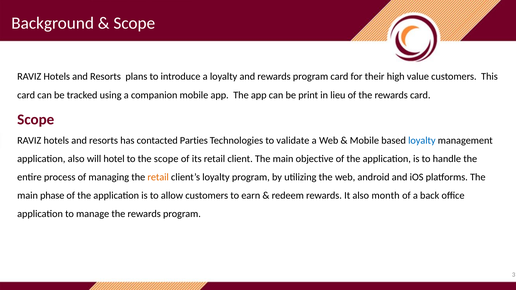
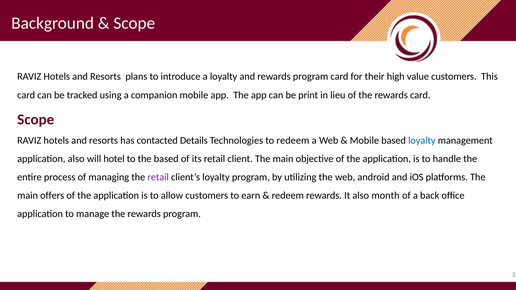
Parties: Parties -> Details (194, 141)
to validate: validate -> redeem (293, 141)
the scope: scope -> based (166, 159)
retail colour: orange -> purple (158, 177)
phase: phase -> offers (52, 196)
